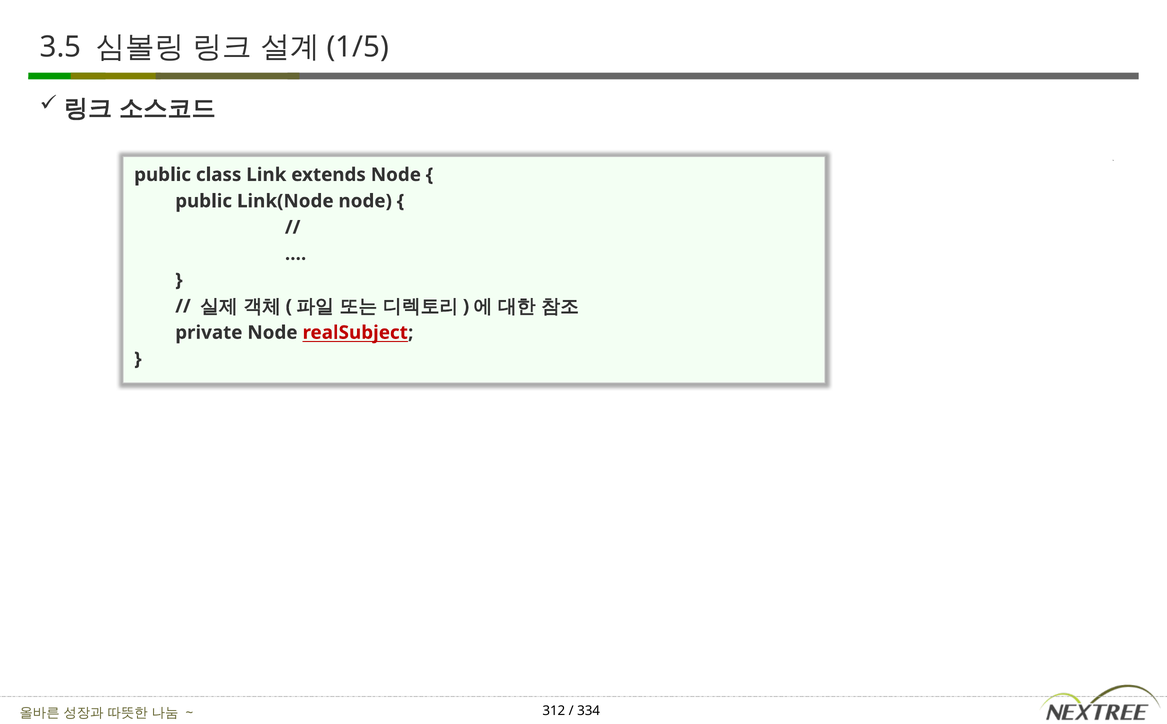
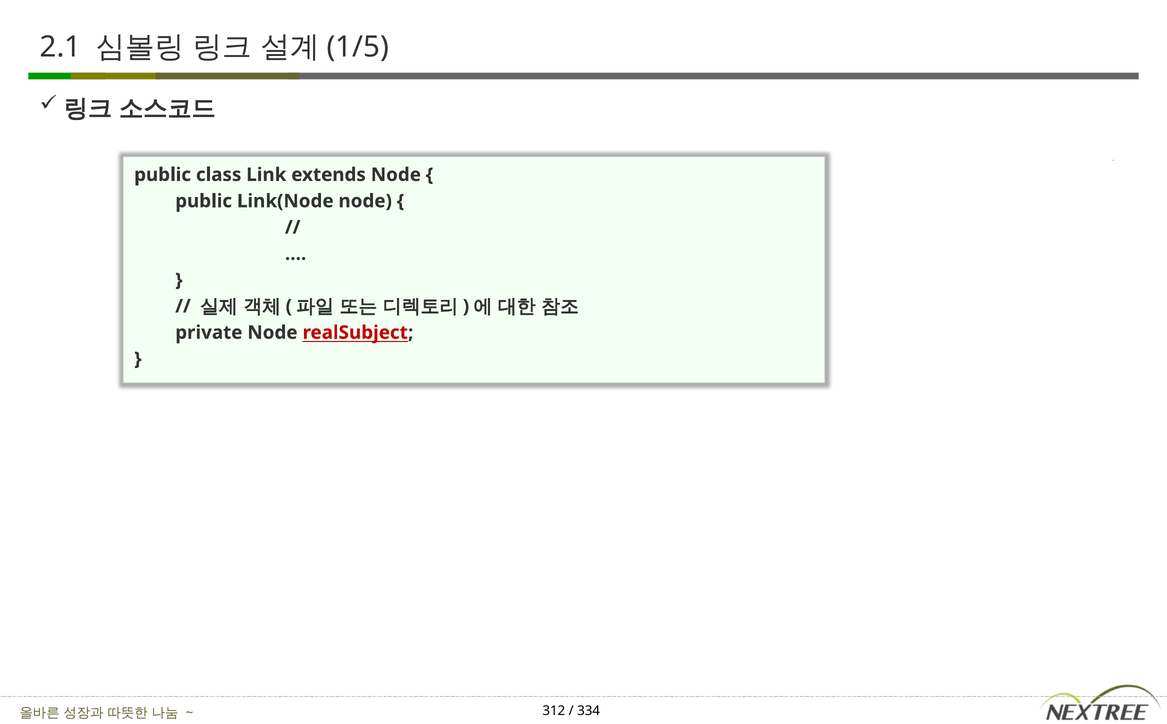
3.5: 3.5 -> 2.1 (60, 47)
